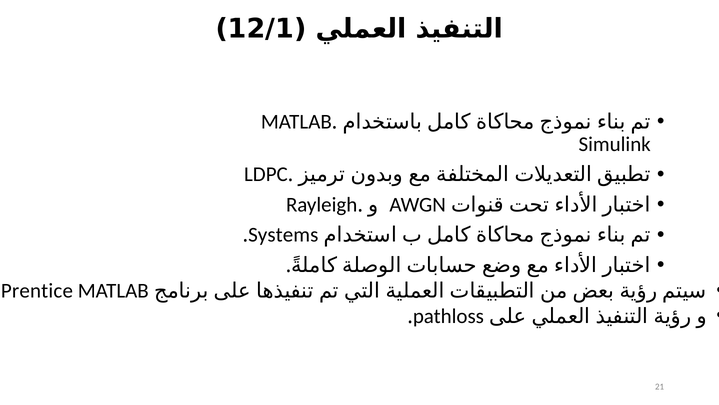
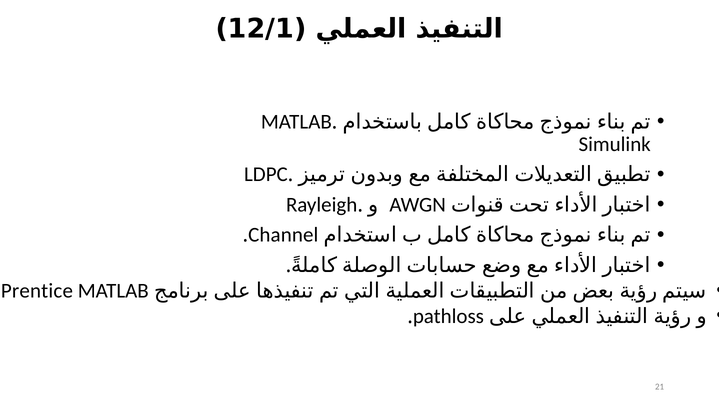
Systems: Systems -> Channel (283, 235)
